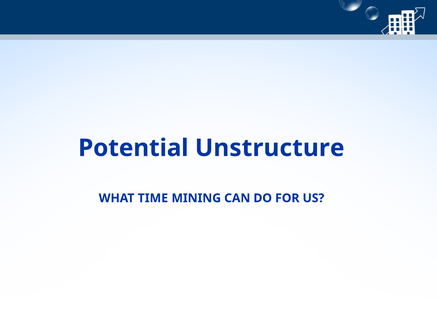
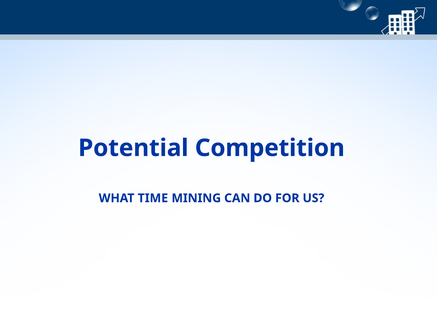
Unstructure: Unstructure -> Competition (270, 148)
